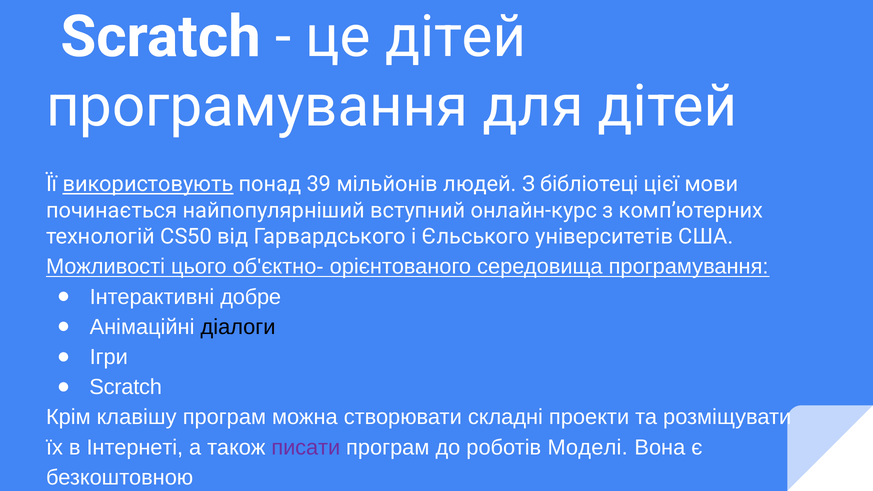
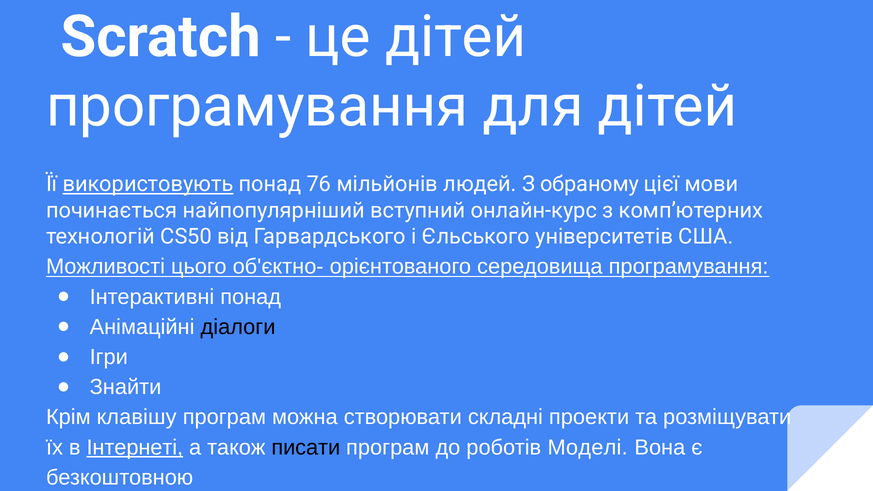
39: 39 -> 76 (319, 184)
бібліотеці: бібліотеці -> обраному (590, 184)
Інтерактивні добре: добре -> понад (251, 297)
Scratch: Scratch -> Знайти (126, 387)
Інтернеті underline: none -> present (135, 447)
писати colour: purple -> black (306, 447)
